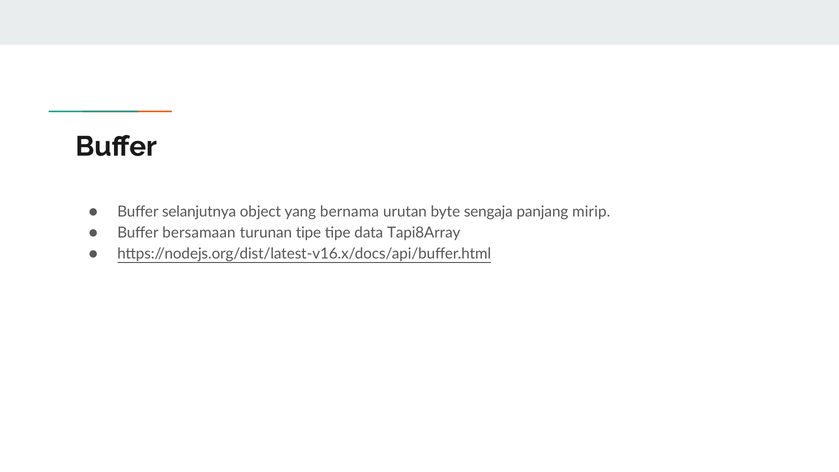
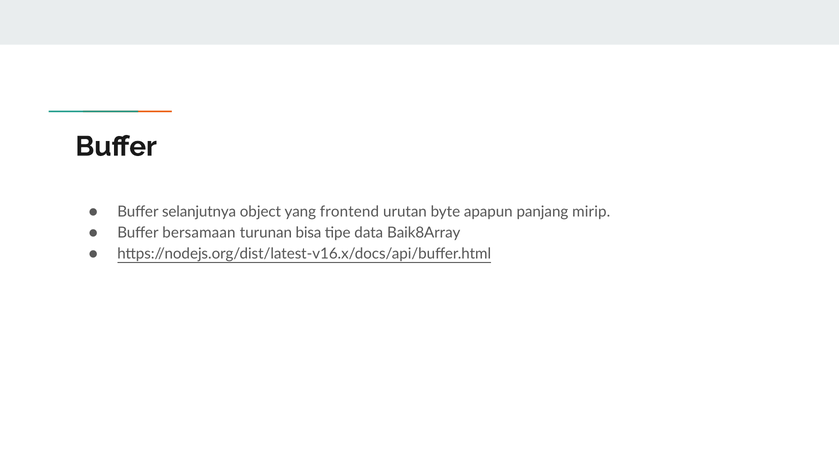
bernama: bernama -> frontend (349, 212)
sengaja: sengaja -> apapun (488, 212)
turunan tipe: tipe -> bisa (308, 233)
Tapi8Array: Tapi8Array -> Baik8Array (424, 233)
